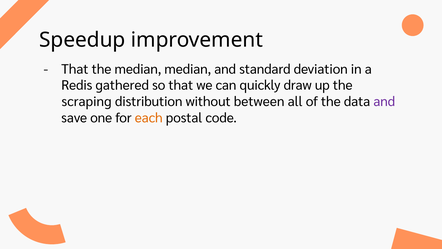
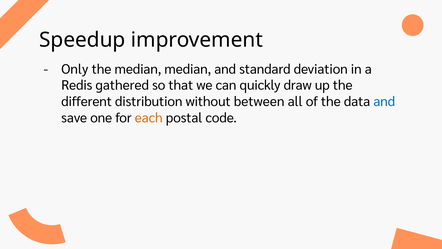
That: That -> Only (75, 69)
scraping: scraping -> different (87, 102)
and colour: purple -> blue (384, 102)
